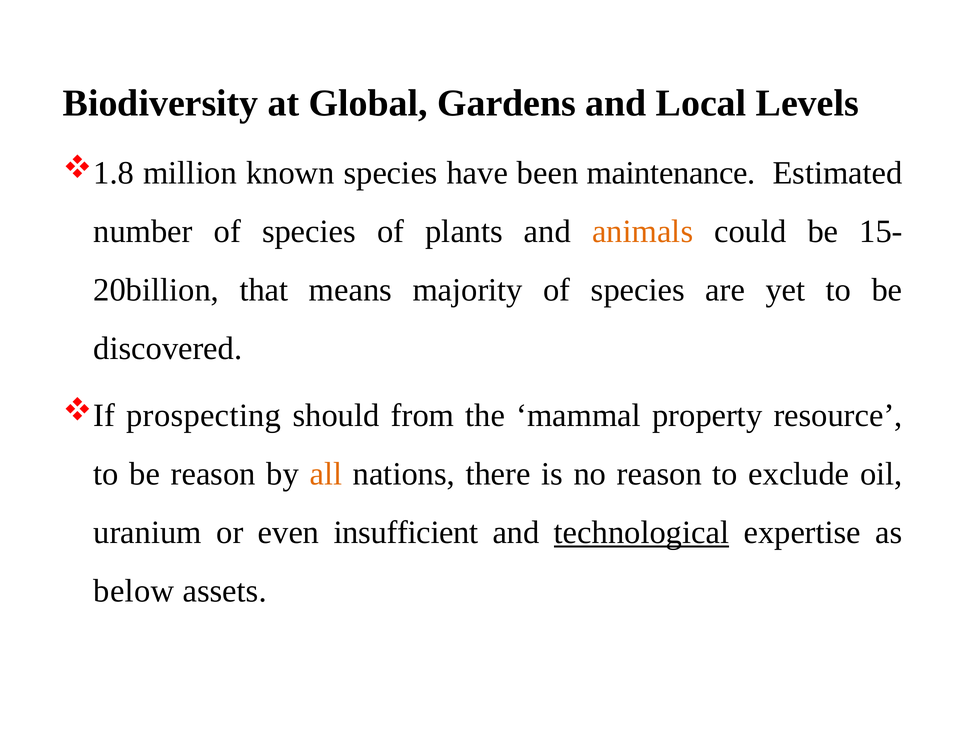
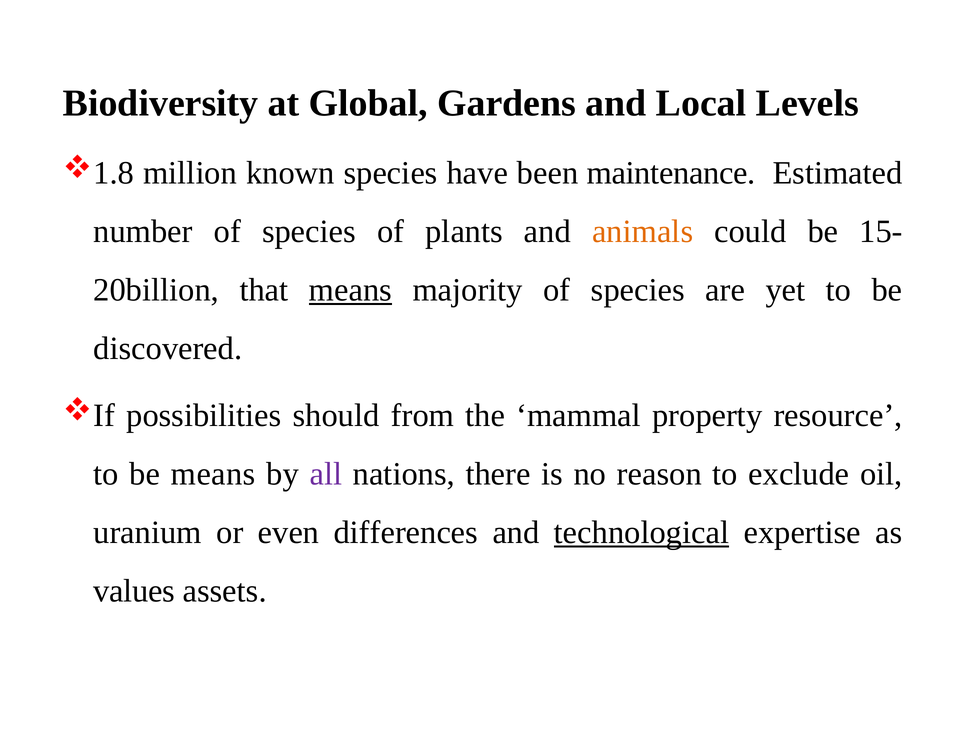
means underline: none -> present (350, 290)
prospecting: prospecting -> possibilities (204, 415)
be reason: reason -> means (213, 474)
all colour: orange -> purple (326, 474)
insufficient: insufficient -> differences (406, 533)
below: below -> values (134, 591)
